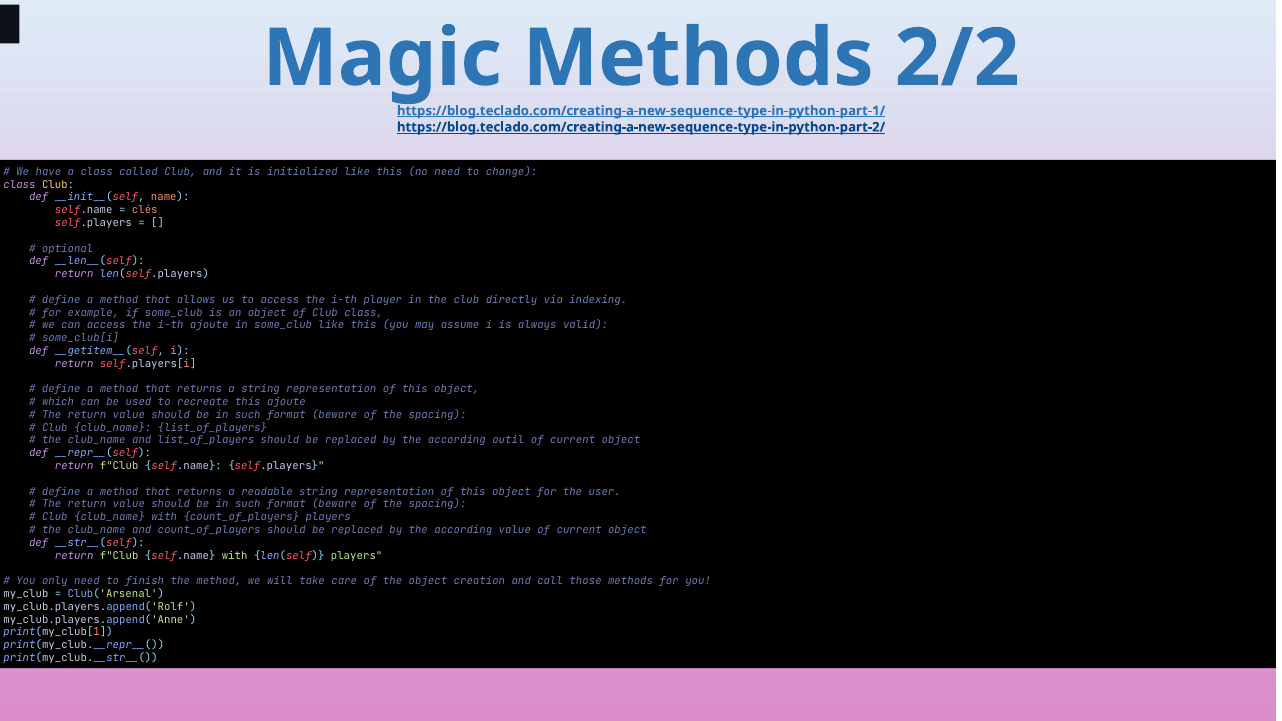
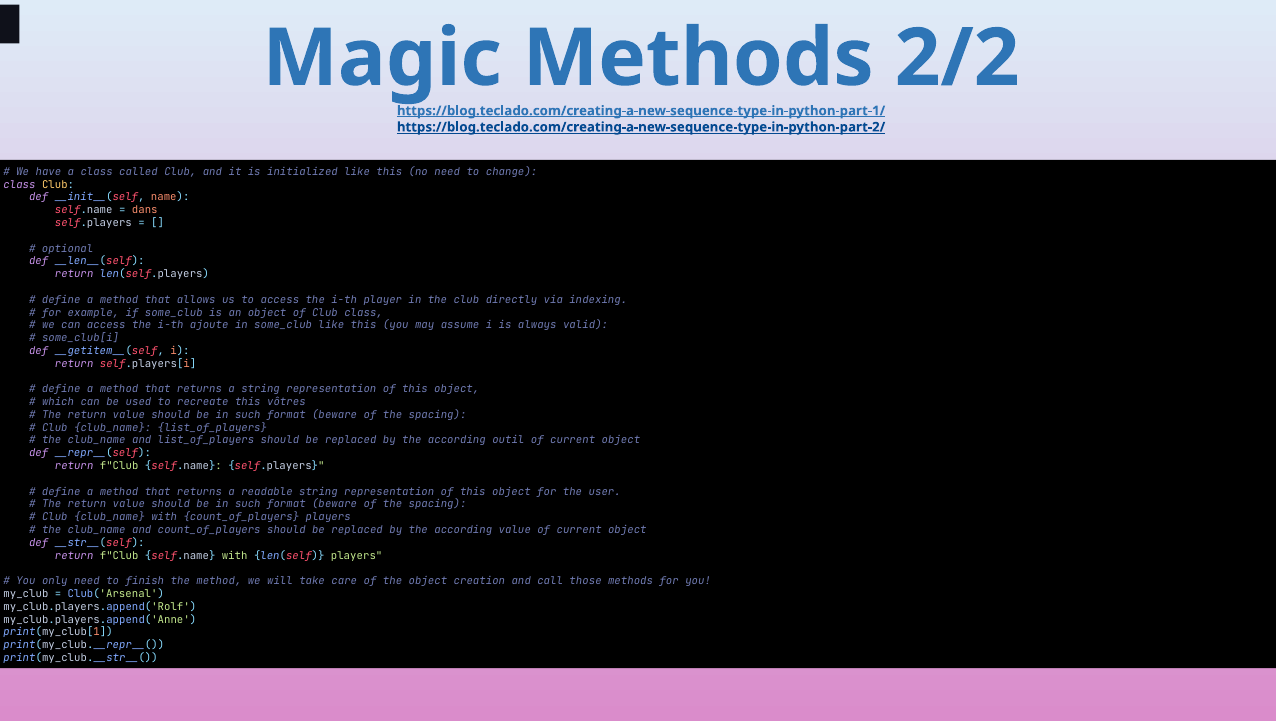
clés: clés -> dans (145, 210)
this ajoute: ajoute -> vôtres (290, 402)
